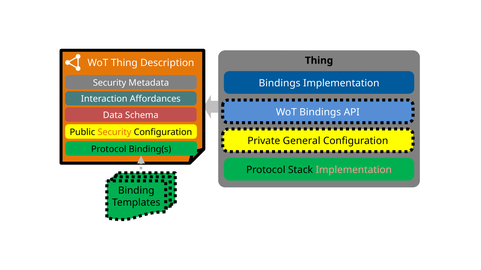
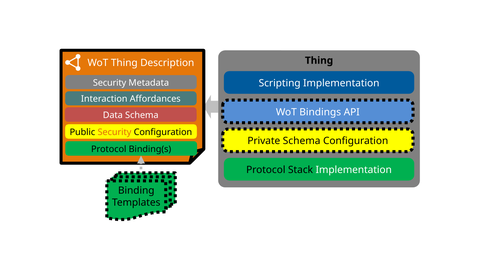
Bindings: Bindings -> Scripting (280, 83)
Private General: General -> Schema (302, 141)
Implementation colour: pink -> white (354, 170)
